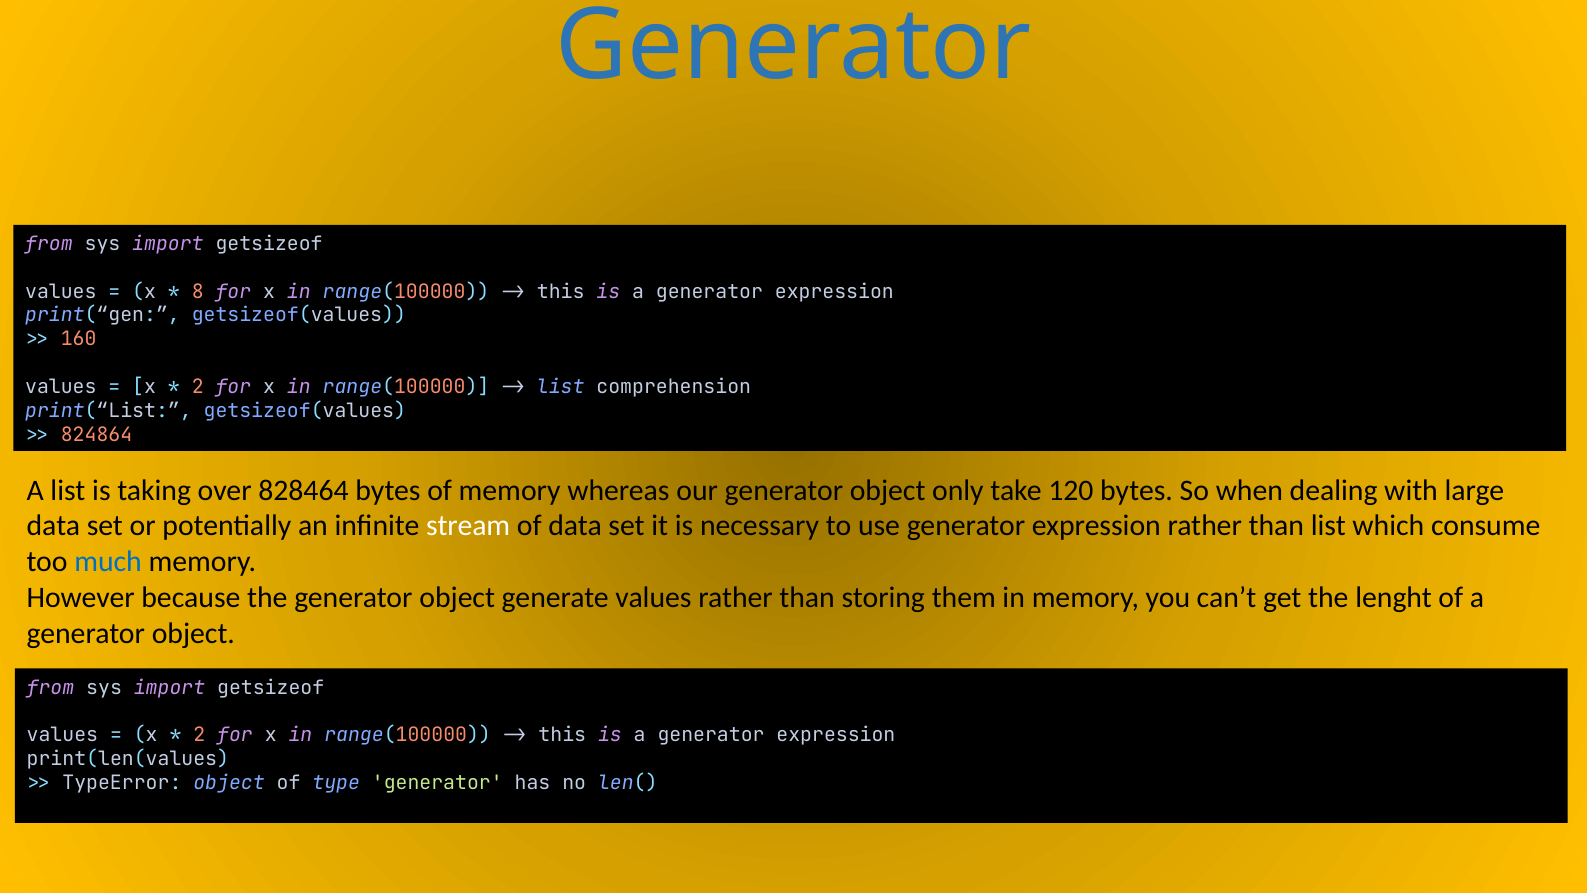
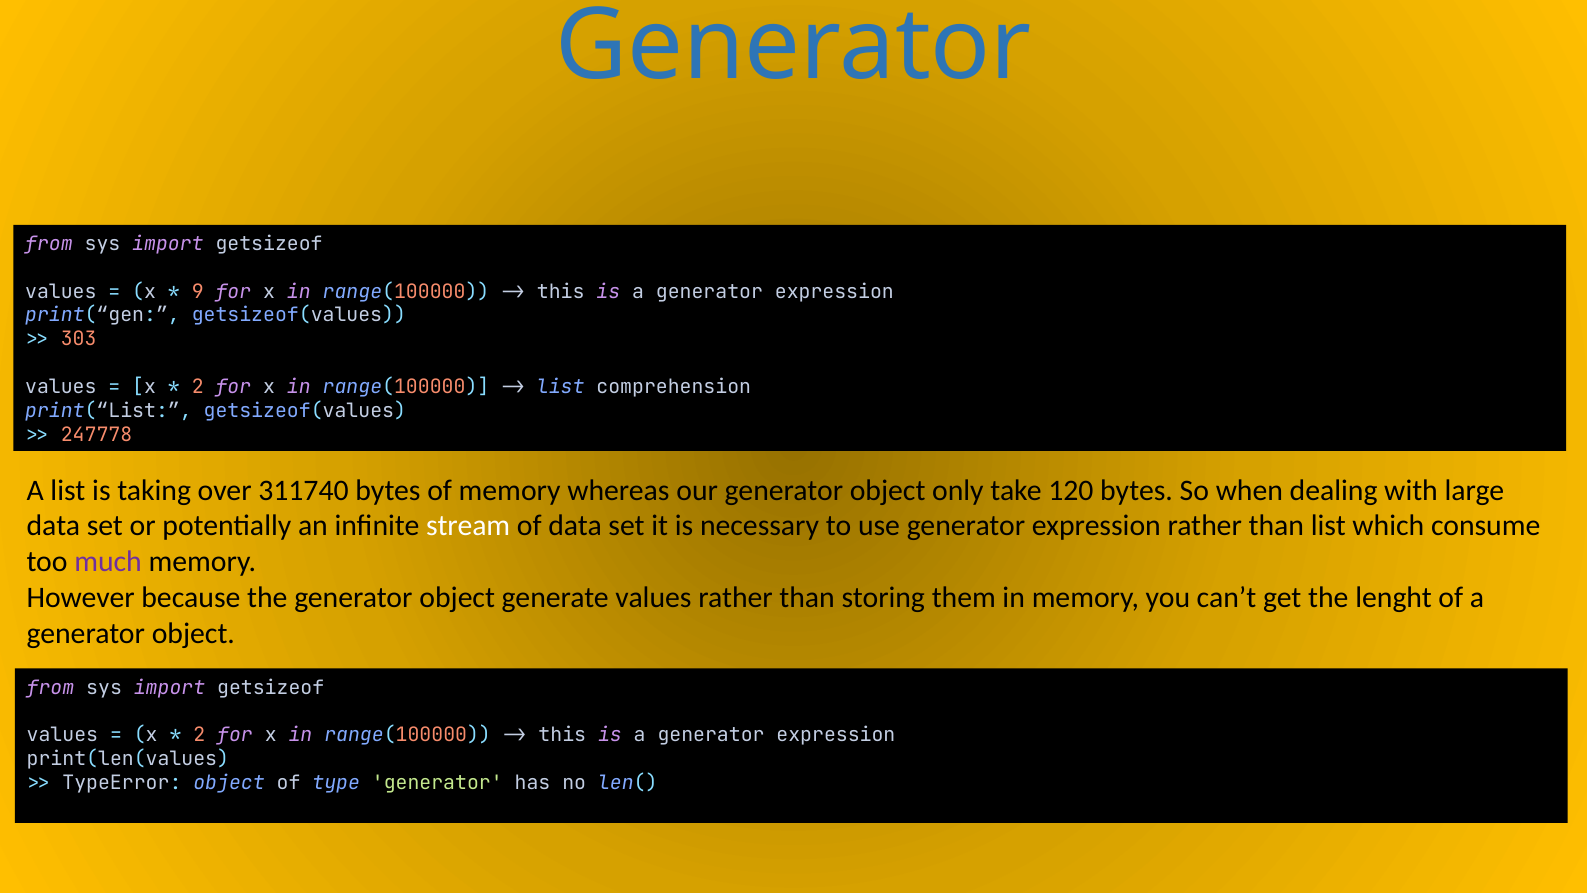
8: 8 -> 9 (198, 291)
160: 160 -> 303 (79, 339)
824864: 824864 -> 247778 (97, 434)
828464: 828464 -> 311740 (303, 490)
much colour: blue -> purple (108, 562)
